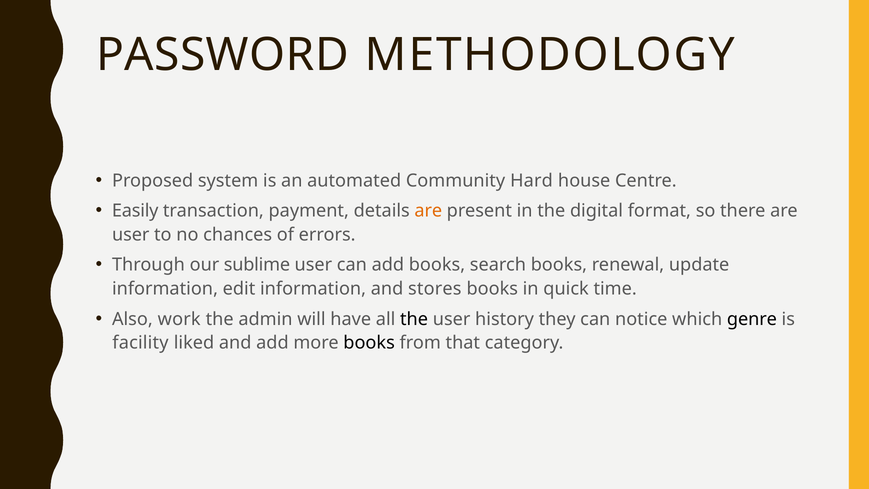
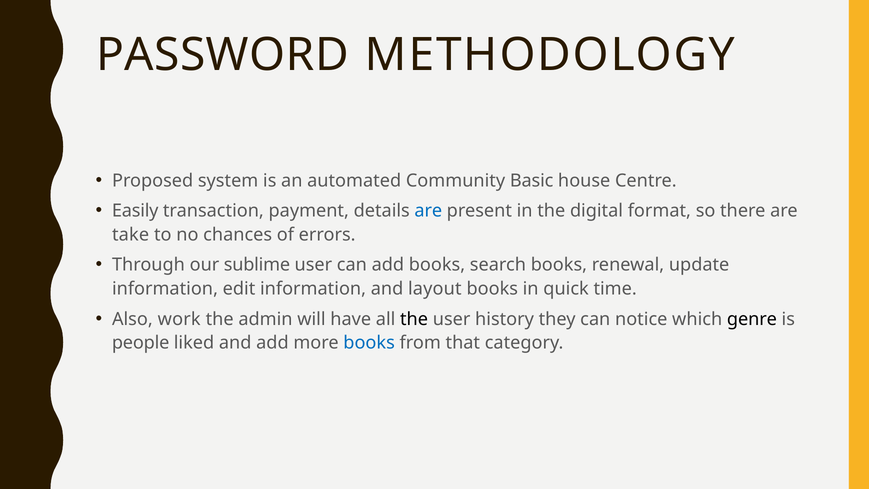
Hard: Hard -> Basic (532, 180)
are colour: orange -> blue (428, 211)
user: user -> take (131, 235)
stores: stores -> layout (435, 289)
facility: facility -> people (141, 343)
books colour: black -> blue (369, 343)
